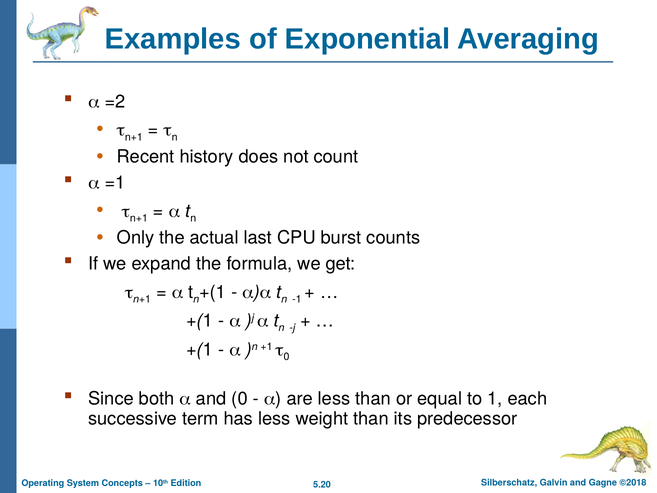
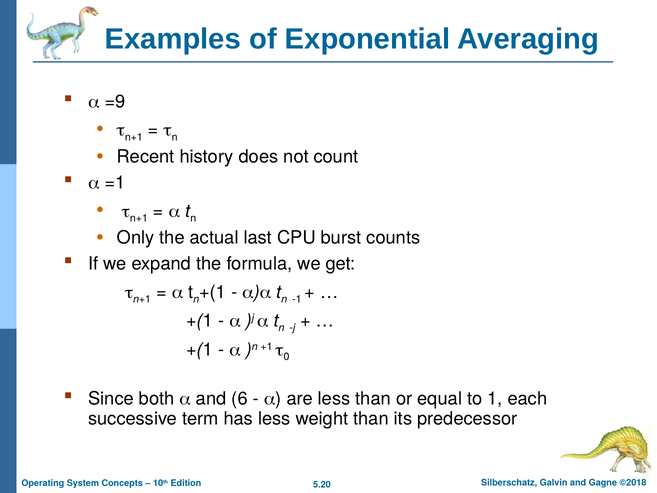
=2: =2 -> =9 (115, 102)
and 0: 0 -> 6 (240, 399)
